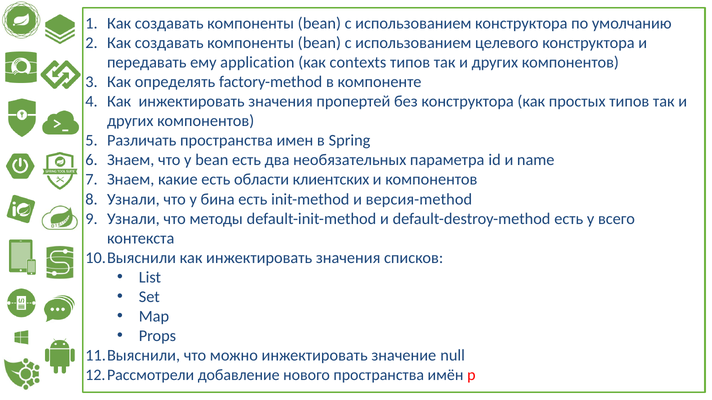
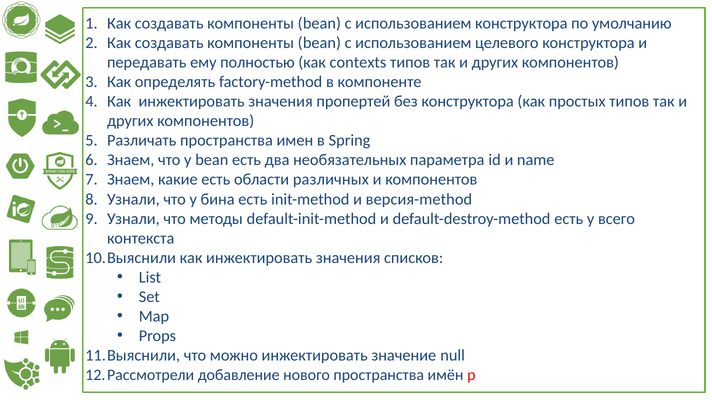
application: application -> полностью (257, 62)
клиентских: клиентских -> различных (331, 180)
